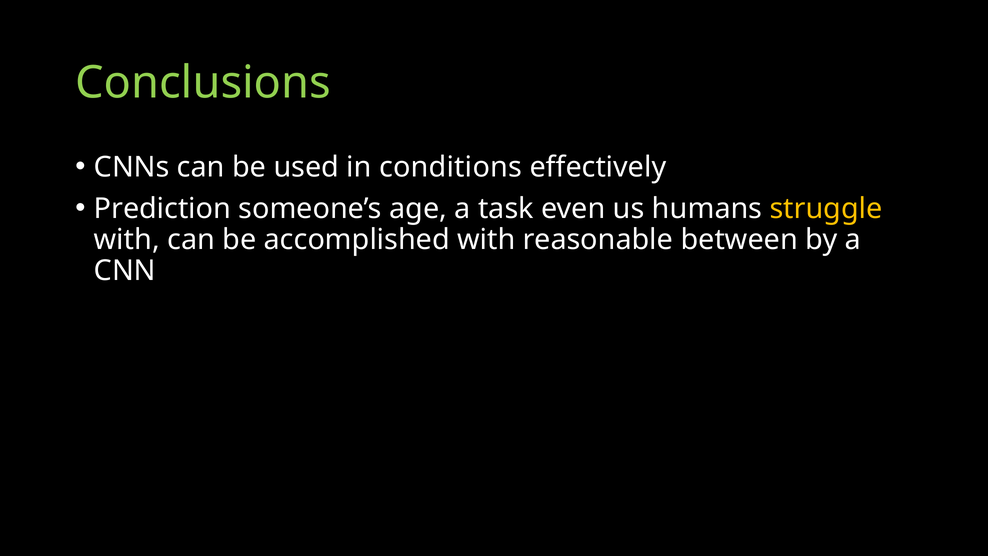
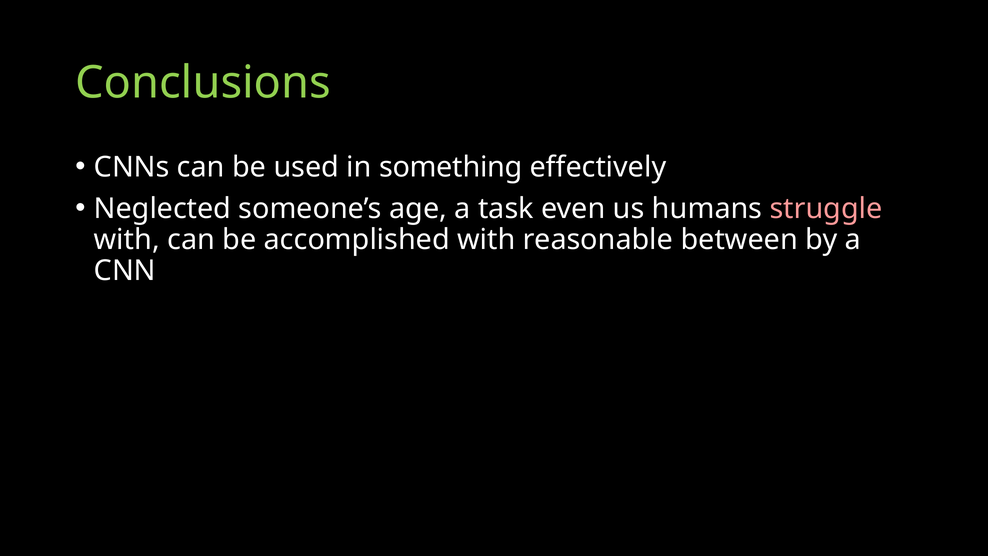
conditions: conditions -> something (451, 167)
Prediction: Prediction -> Neglected (162, 208)
struggle colour: yellow -> pink (826, 208)
